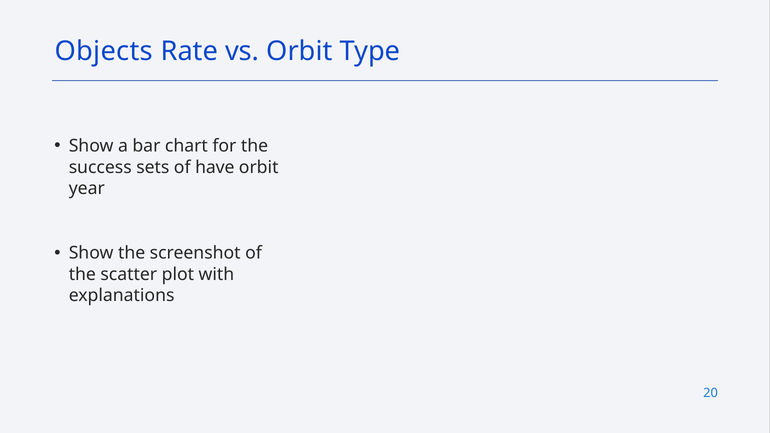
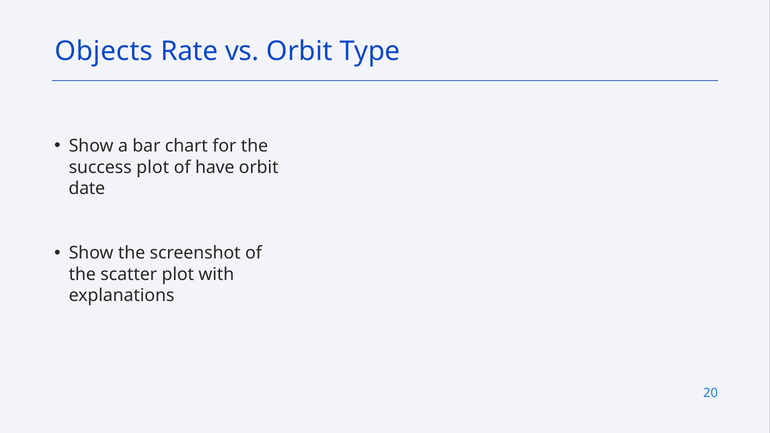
success sets: sets -> plot (153, 167)
year: year -> date (87, 188)
